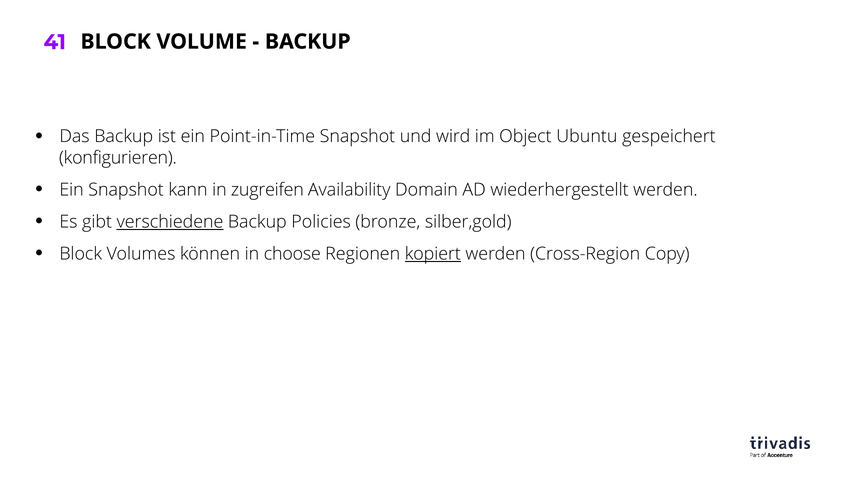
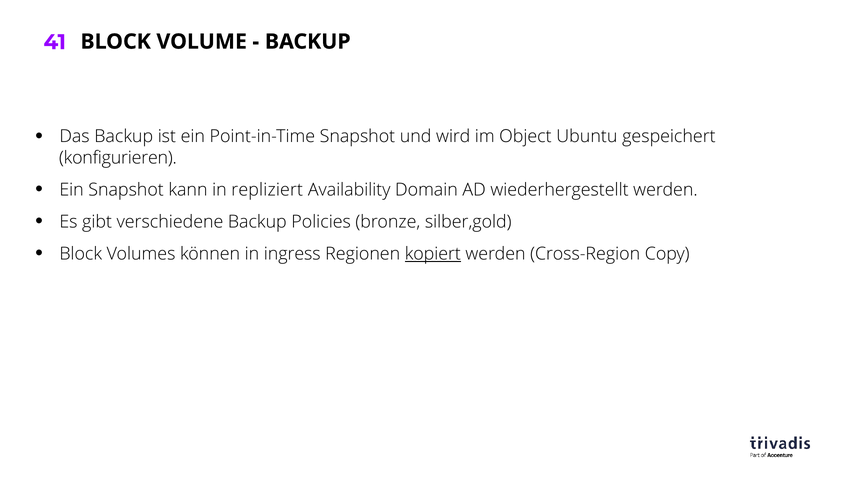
zugreifen: zugreifen -> repliziert (267, 190)
verschiedene underline: present -> none (170, 222)
choose: choose -> ingress (292, 254)
